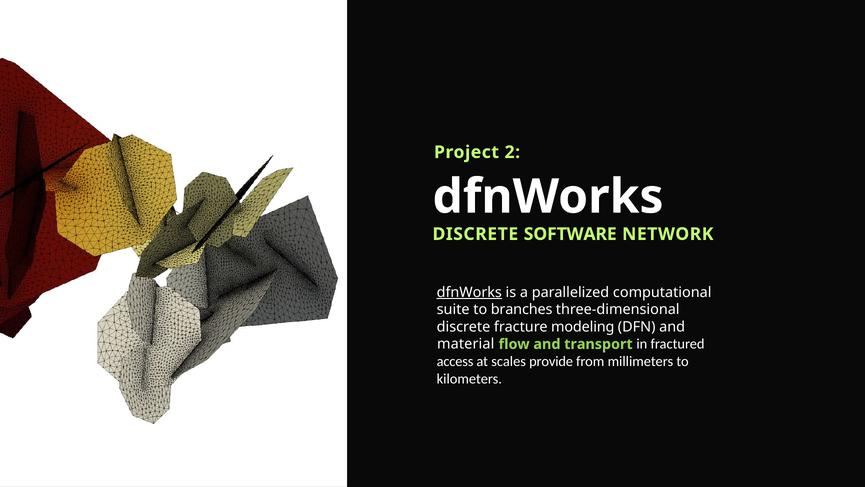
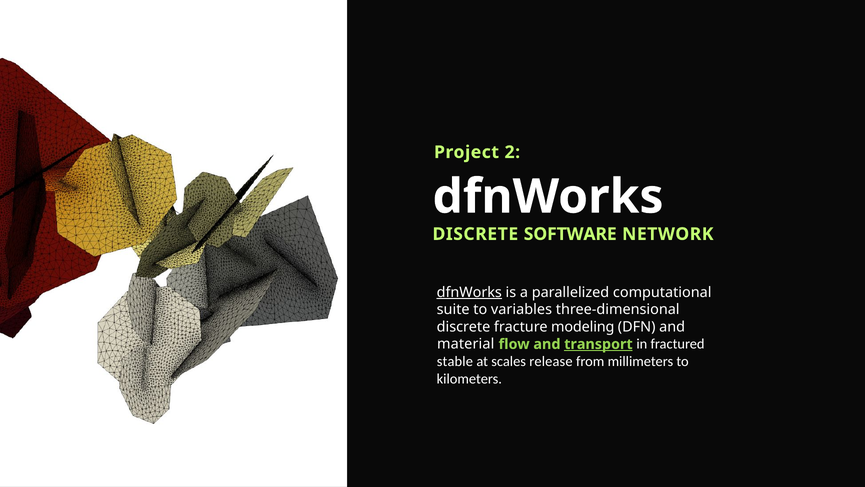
branches: branches -> variables (522, 309)
transport underline: none -> present (598, 344)
access: access -> stable (455, 361)
provide: provide -> release (551, 361)
